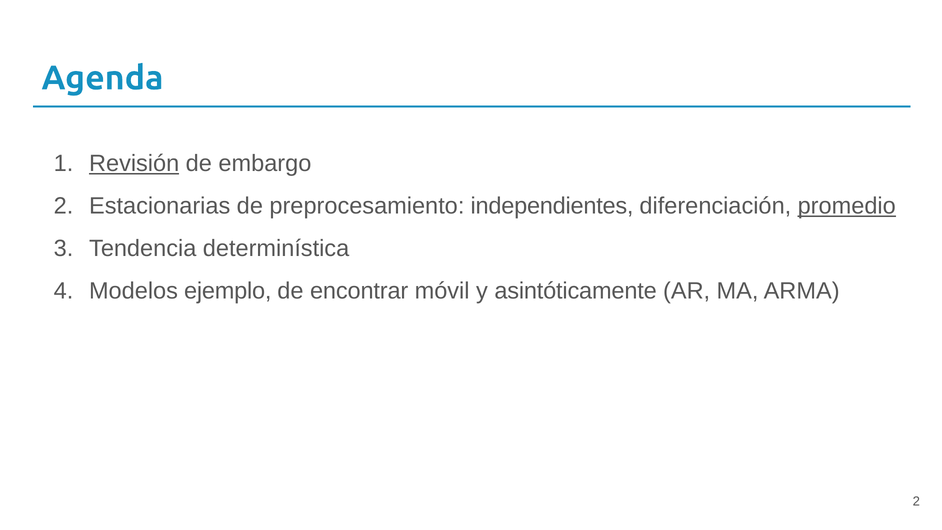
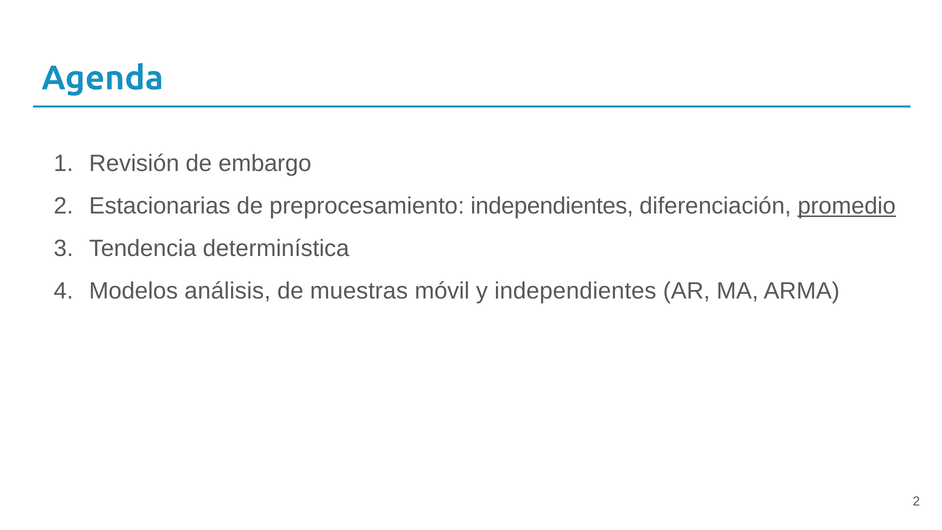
Revisión underline: present -> none (134, 164)
ejemplo: ejemplo -> análisis (228, 291)
encontrar: encontrar -> muestras (359, 291)
y asintóticamente: asintóticamente -> independientes (575, 291)
